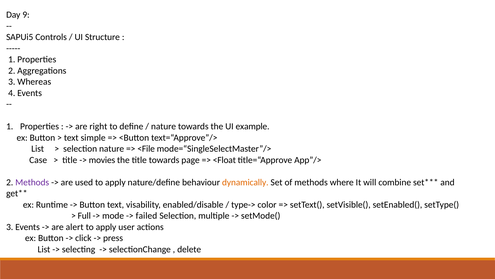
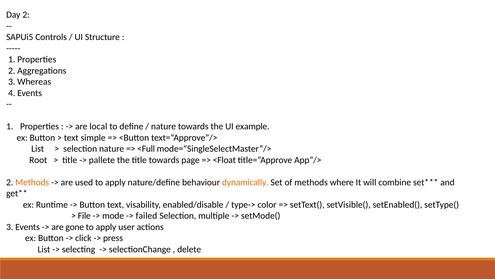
Day 9: 9 -> 2 (26, 15)
right: right -> local (98, 126)
<File: <File -> <Full (146, 149)
Case: Case -> Root (38, 160)
movies: movies -> pallete (102, 160)
Methods colour: purple -> orange (32, 182)
Full: Full -> File (84, 215)
alert: alert -> gone (75, 226)
